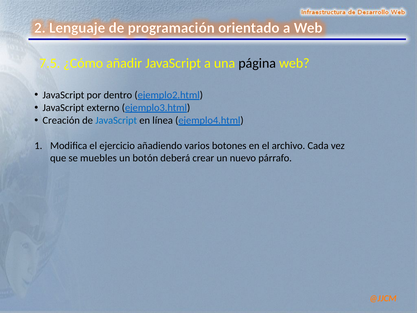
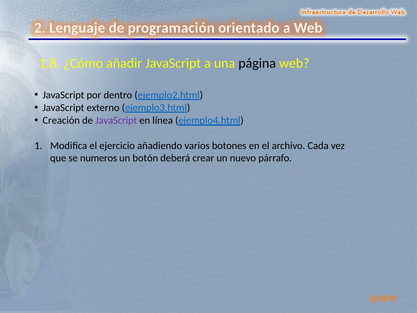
7.5: 7.5 -> 1.8 (50, 63)
JavaScript colour: blue -> purple (116, 120)
muebles: muebles -> numeros (99, 158)
